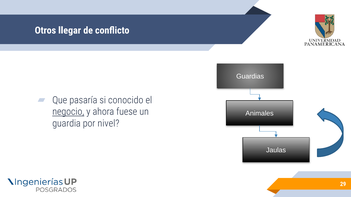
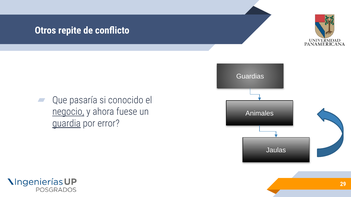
llegar: llegar -> repite (70, 30)
guardia underline: none -> present (66, 124)
nivel: nivel -> error (108, 124)
